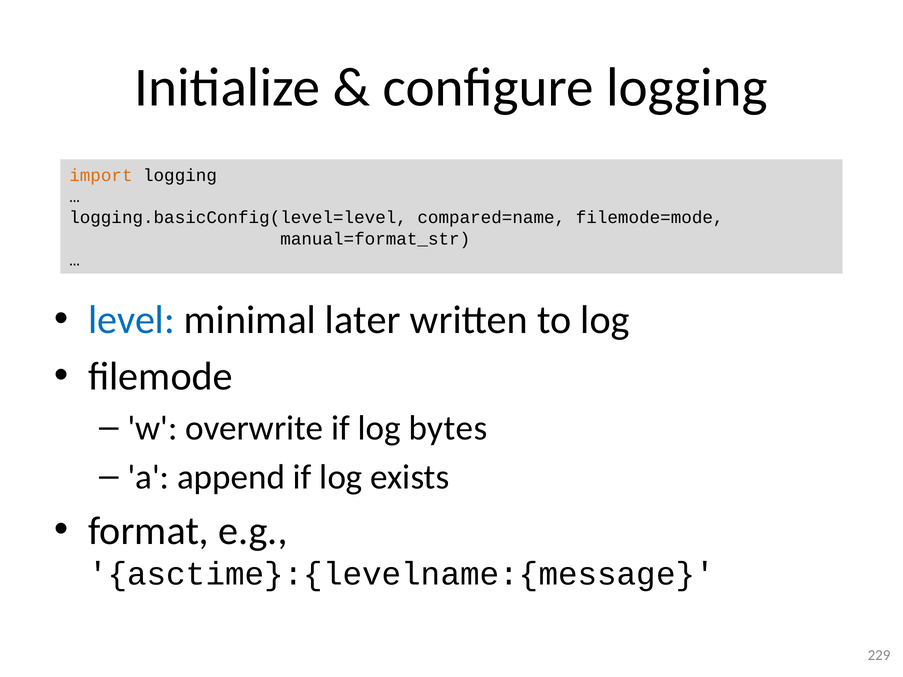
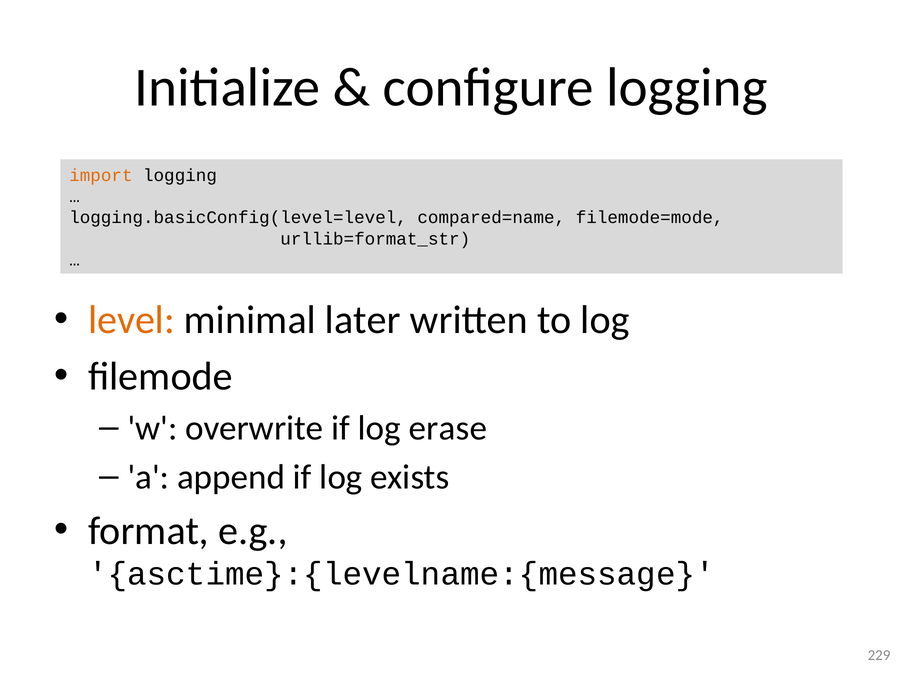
manual=format_str: manual=format_str -> urllib=format_str (375, 239)
level colour: blue -> orange (131, 320)
bytes: bytes -> erase (448, 428)
